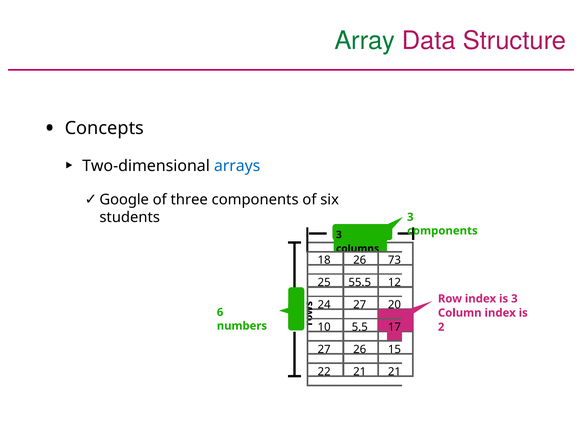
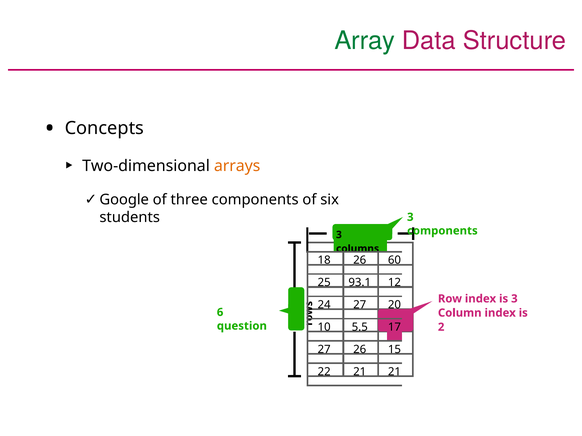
arrays colour: blue -> orange (237, 166)
73: 73 -> 60 (394, 261)
55.5: 55.5 -> 93.1 (360, 283)
numbers: numbers -> question (242, 326)
